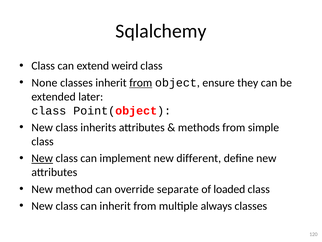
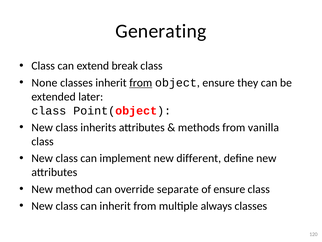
Sqlalchemy: Sqlalchemy -> Generating (161, 31)
weird: weird -> break (125, 66)
simple: simple -> vanilla (263, 127)
New underline: present -> none (42, 158)
of loaded: loaded -> ensure (229, 189)
